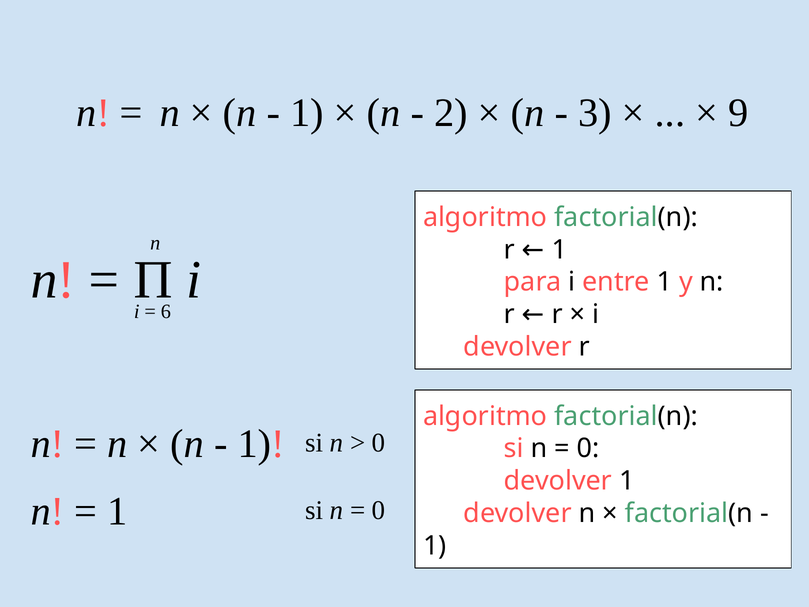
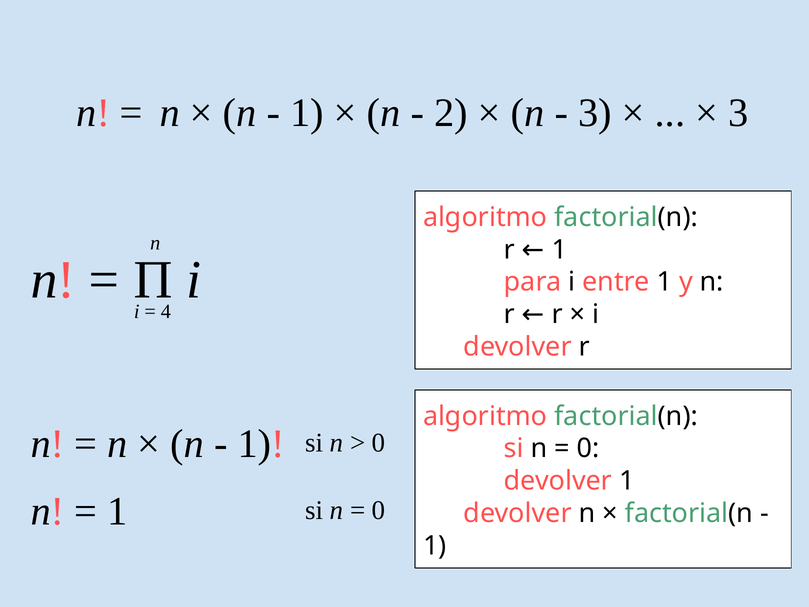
9: 9 -> 3 (738, 113)
6: 6 -> 4 (166, 311)
